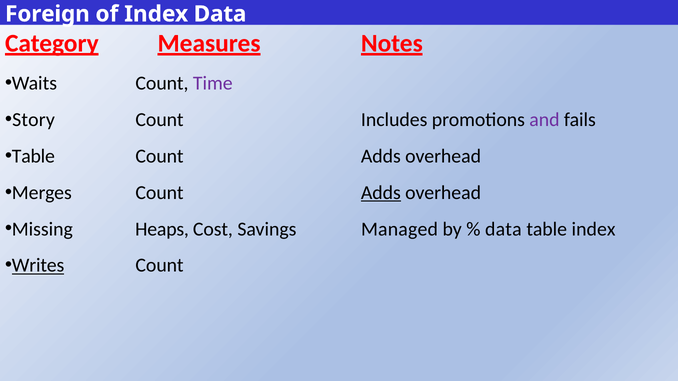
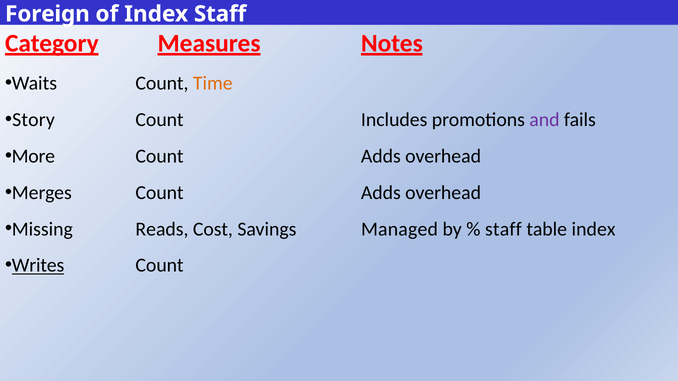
Index Data: Data -> Staff (220, 14)
Time colour: purple -> orange (213, 83)
Table: Table -> More (33, 156)
Adds underline: present -> none (381, 193)
Heaps: Heaps -> Reads (162, 229)
data: data -> staff (503, 229)
